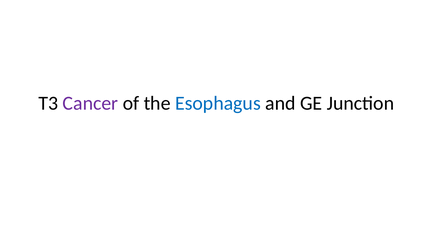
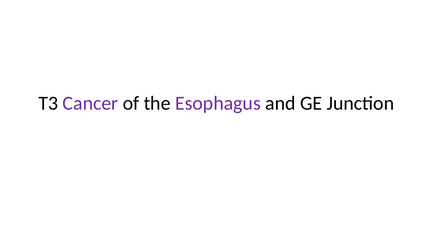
Esophagus colour: blue -> purple (218, 103)
